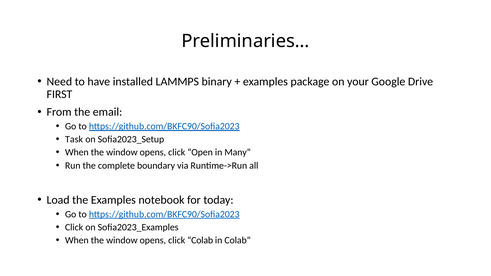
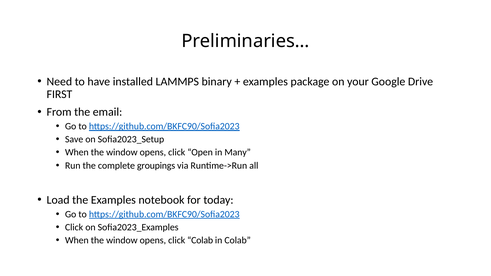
Task: Task -> Save (74, 139)
boundary: boundary -> groupings (156, 166)
